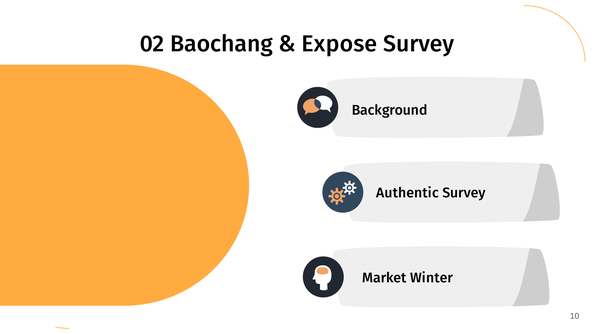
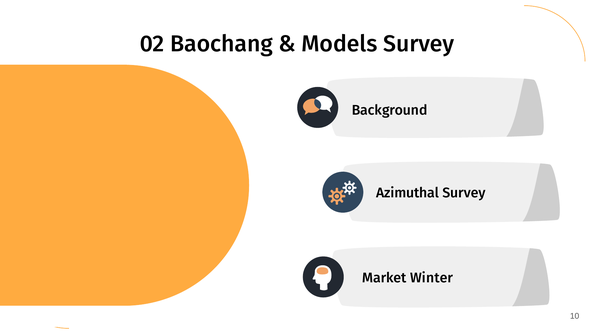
Expose: Expose -> Models (339, 44)
Authentic: Authentic -> Azimuthal (408, 193)
